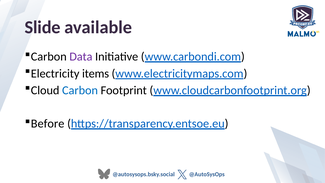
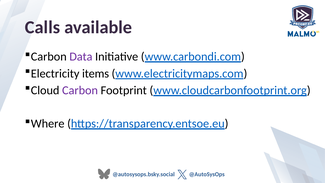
Slide: Slide -> Calls (42, 27)
Carbon colour: blue -> purple (80, 90)
Before: Before -> Where (48, 124)
